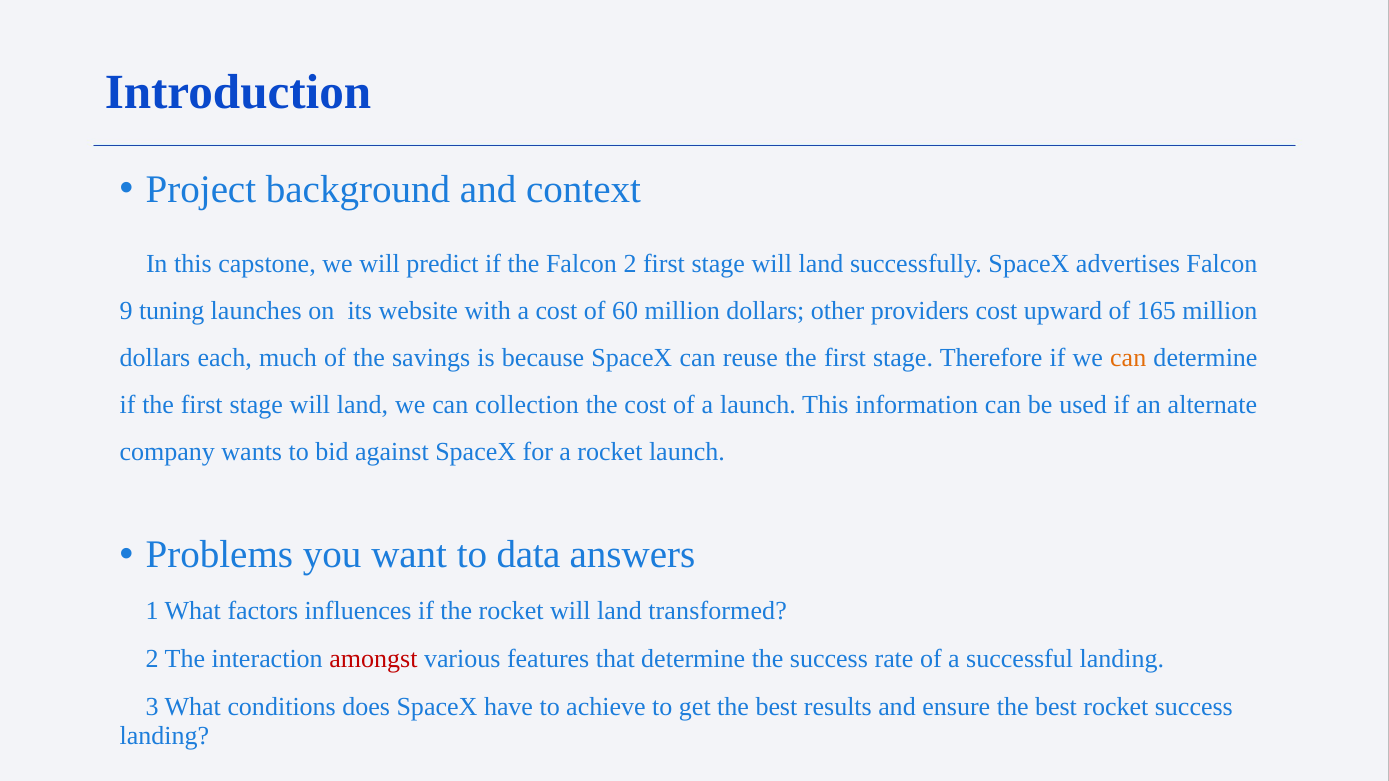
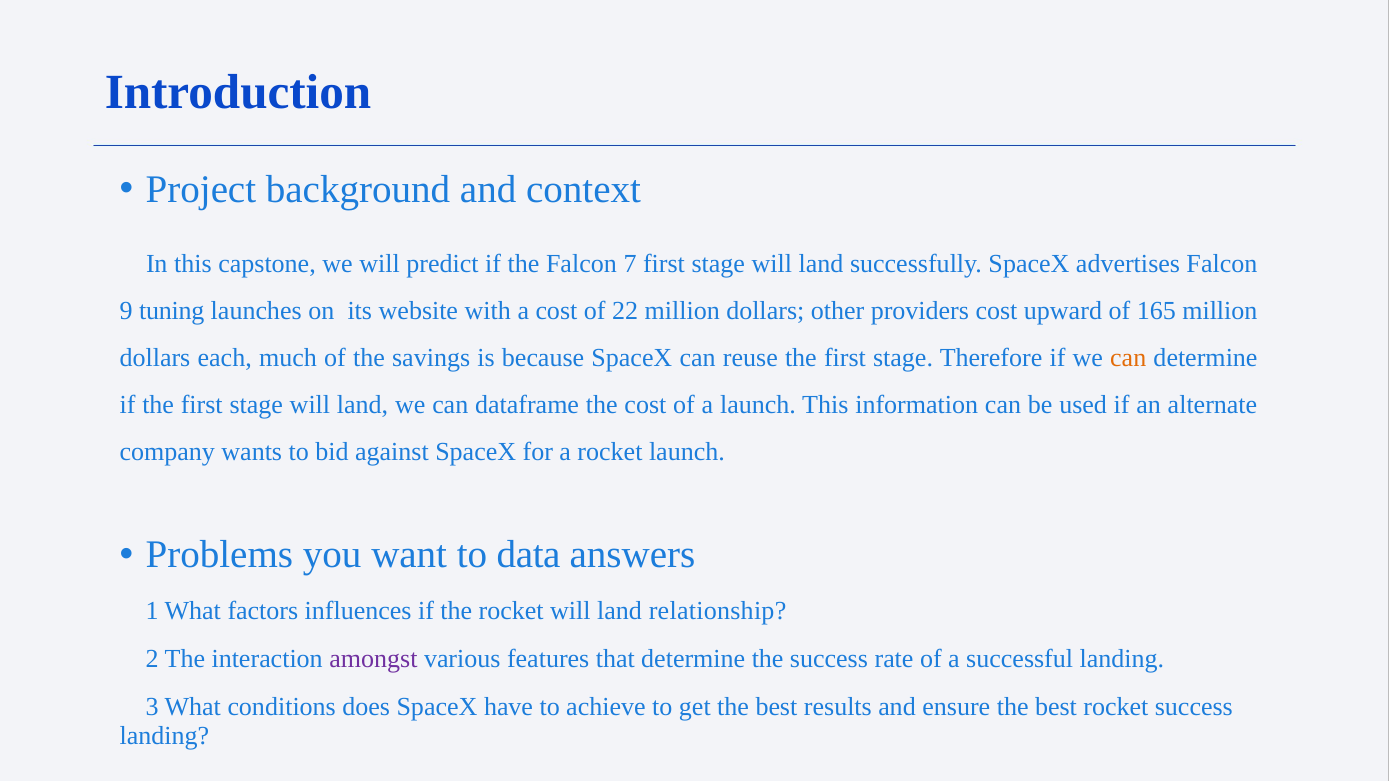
Falcon 2: 2 -> 7 (630, 264)
60: 60 -> 22 (625, 311)
collection: collection -> dataframe (527, 405)
transformed: transformed -> relationship (718, 611)
amongst colour: red -> purple (373, 659)
